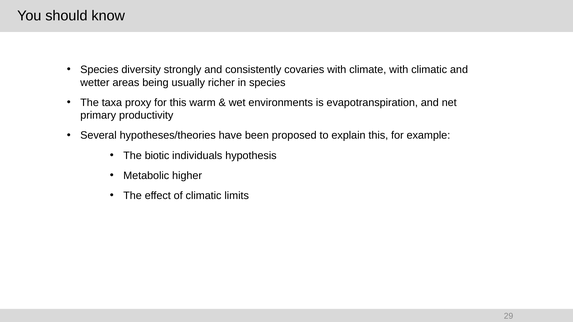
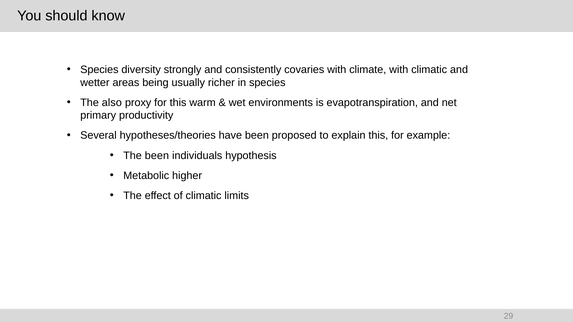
taxa: taxa -> also (112, 103)
The biotic: biotic -> been (157, 156)
